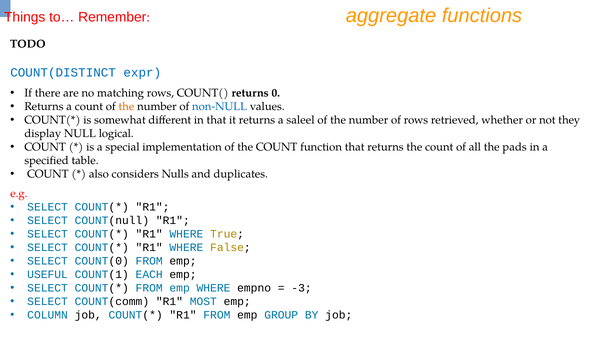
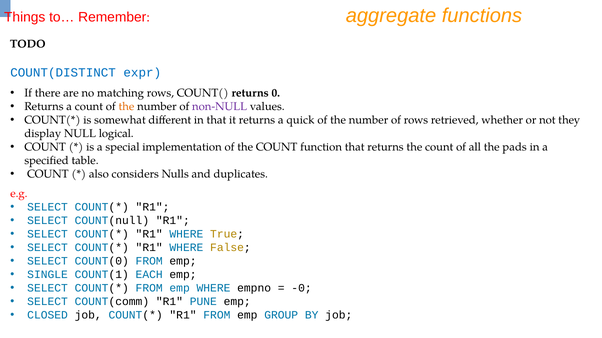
non-NULL colour: blue -> purple (220, 107)
saleel: saleel -> quick (300, 120)
USEFUL: USEFUL -> SINGLE (48, 275)
-3: -3 -> -0 (302, 289)
MOST: MOST -> PUNE (203, 302)
COLUMN: COLUMN -> CLOSED (48, 316)
